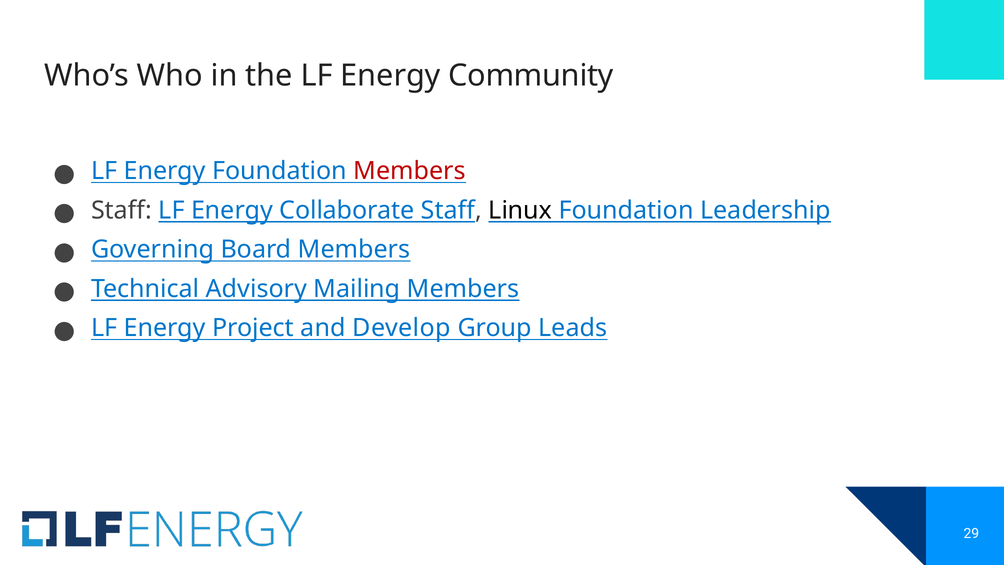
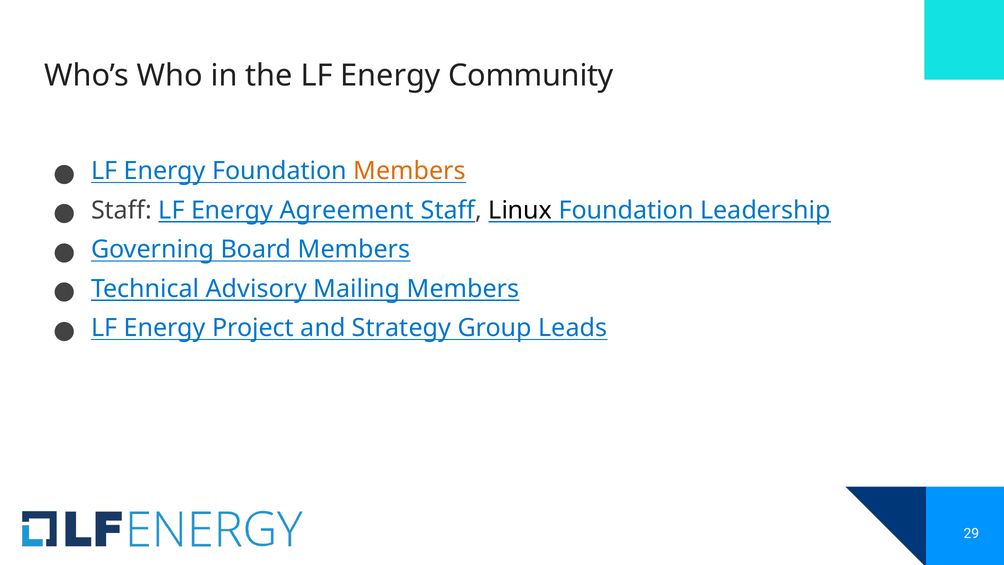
Members colour: red -> orange (410, 171)
Collaborate: Collaborate -> Agreement (347, 210)
Develop: Develop -> Strategy (402, 328)
